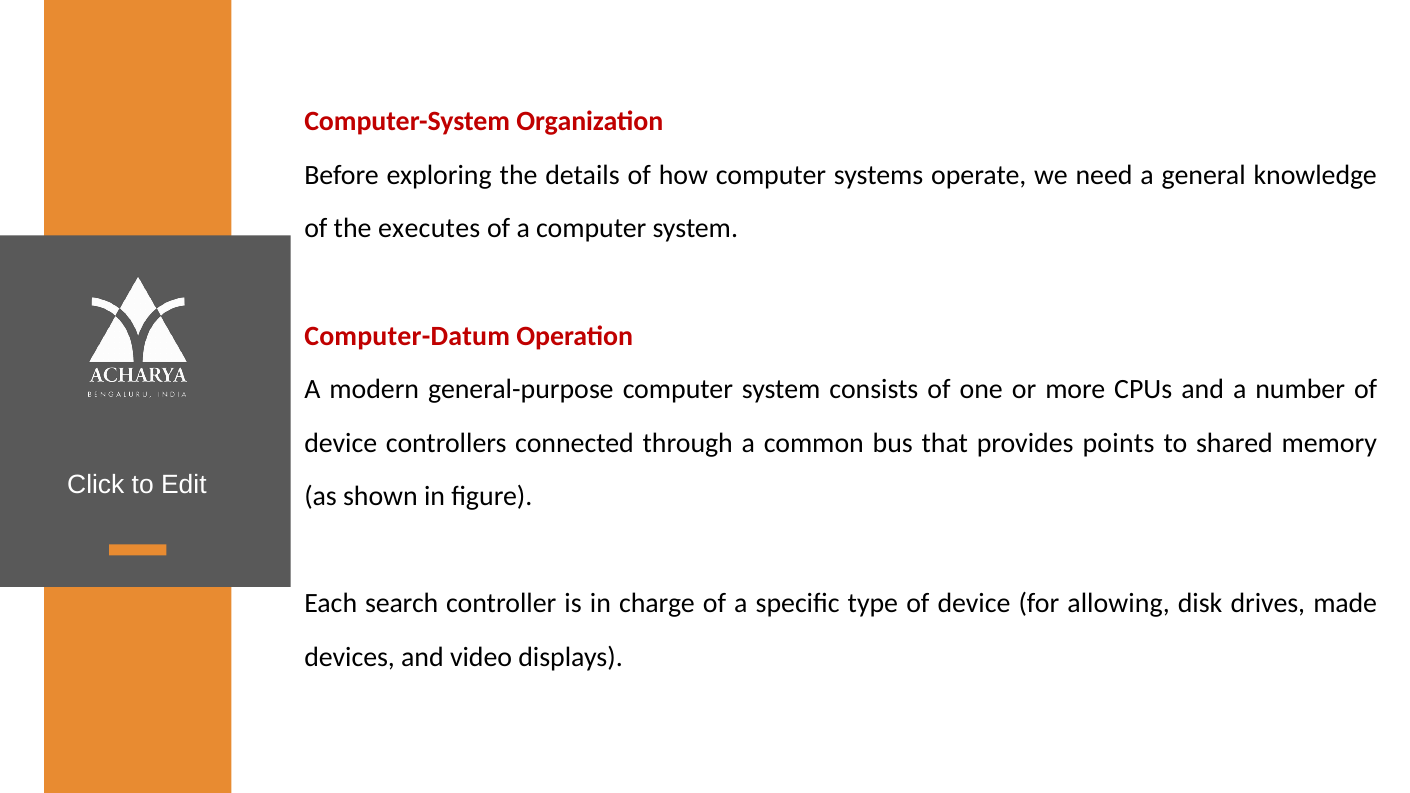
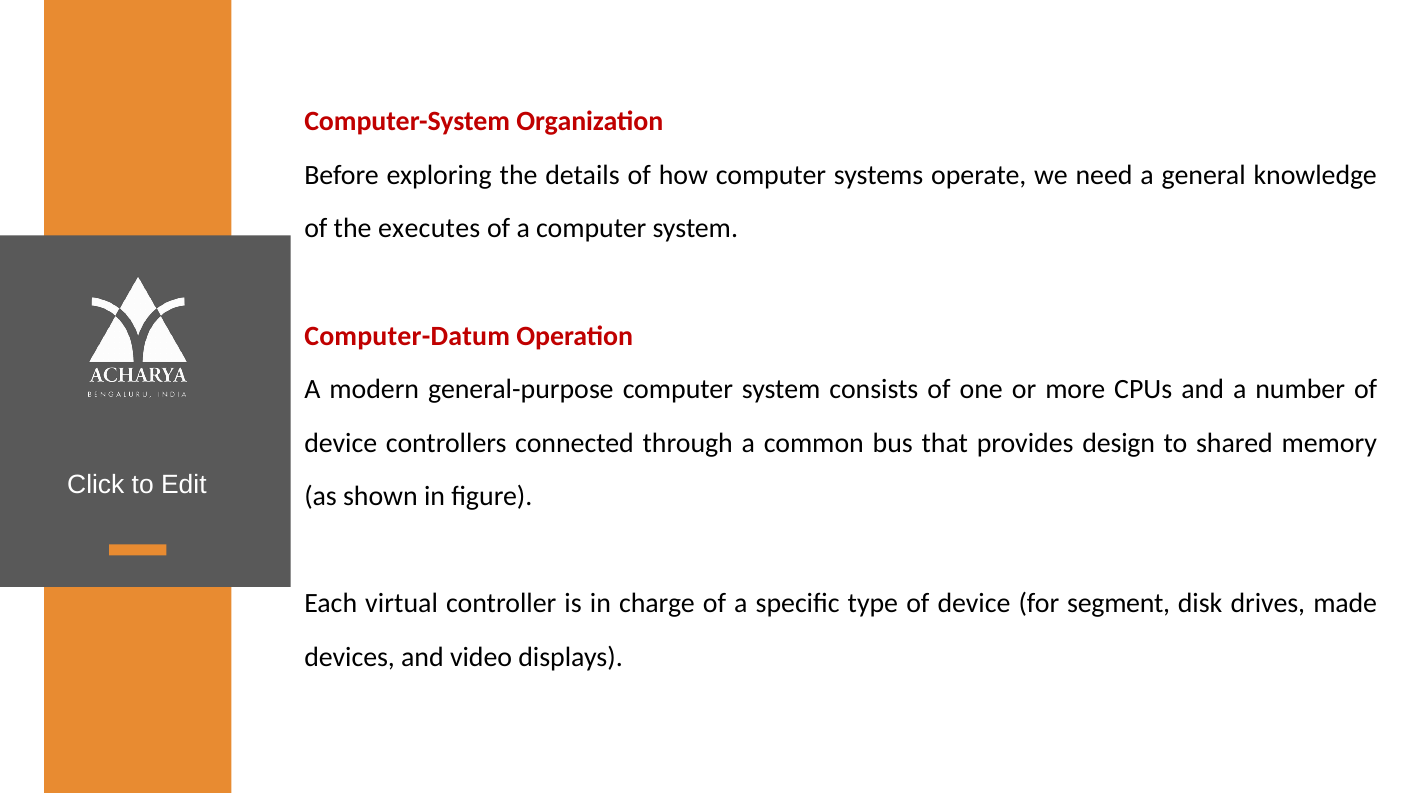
points: points -> design (1119, 443)
search: search -> virtual (402, 604)
allowing: allowing -> segment (1119, 604)
